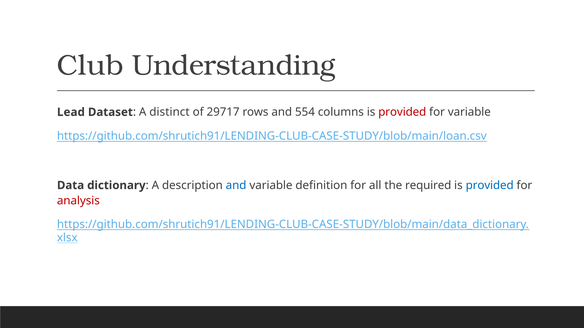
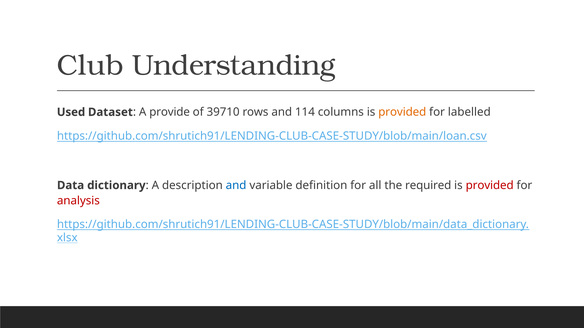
Lead: Lead -> Used (71, 112)
distinct: distinct -> provide (170, 112)
29717: 29717 -> 39710 (223, 112)
554: 554 -> 114 (305, 112)
provided colour: red -> orange (402, 112)
for variable: variable -> labelled (469, 112)
provided colour: blue -> red (490, 186)
